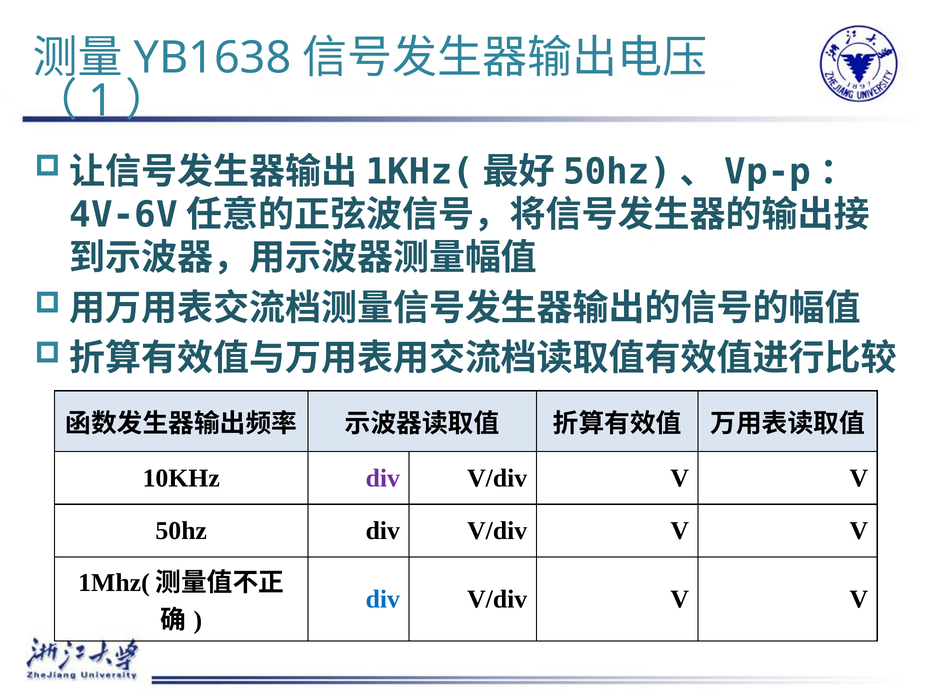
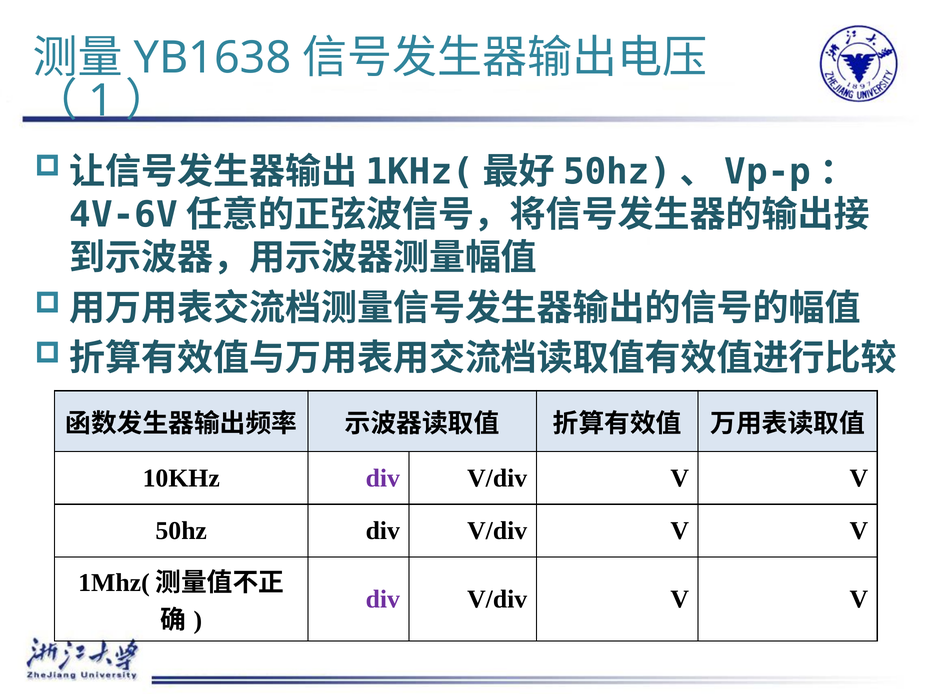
div colour: blue -> purple (383, 600)
